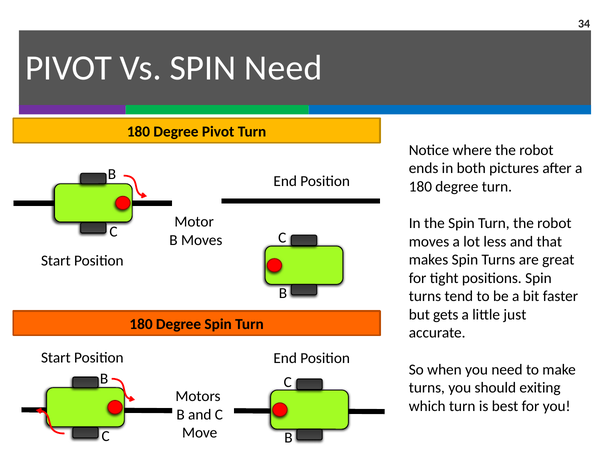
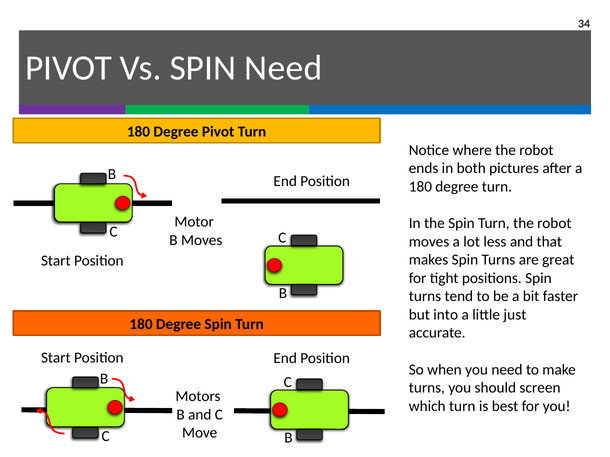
gets: gets -> into (446, 315)
exiting: exiting -> screen (540, 388)
